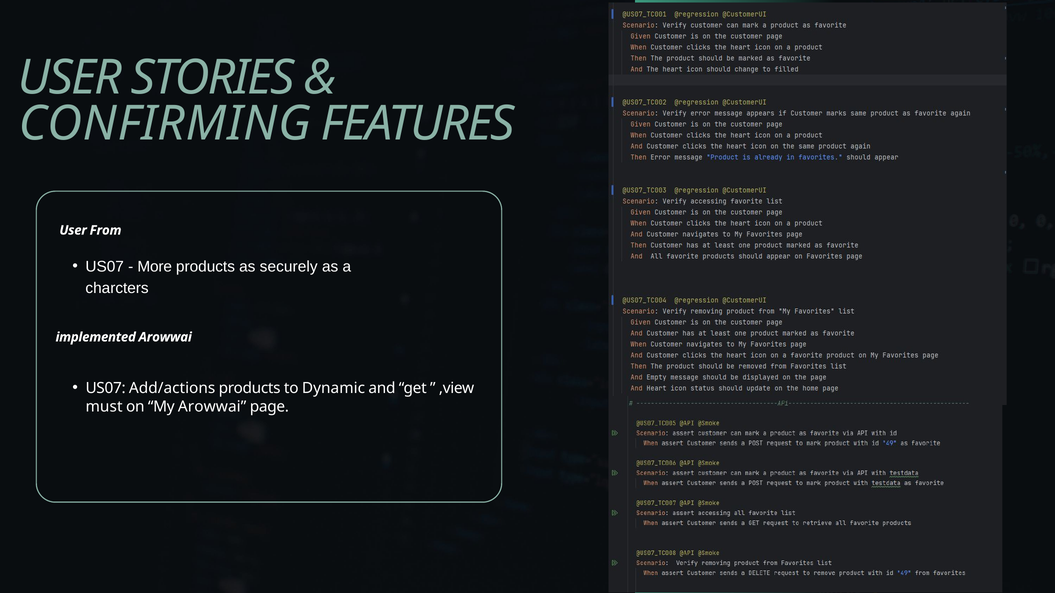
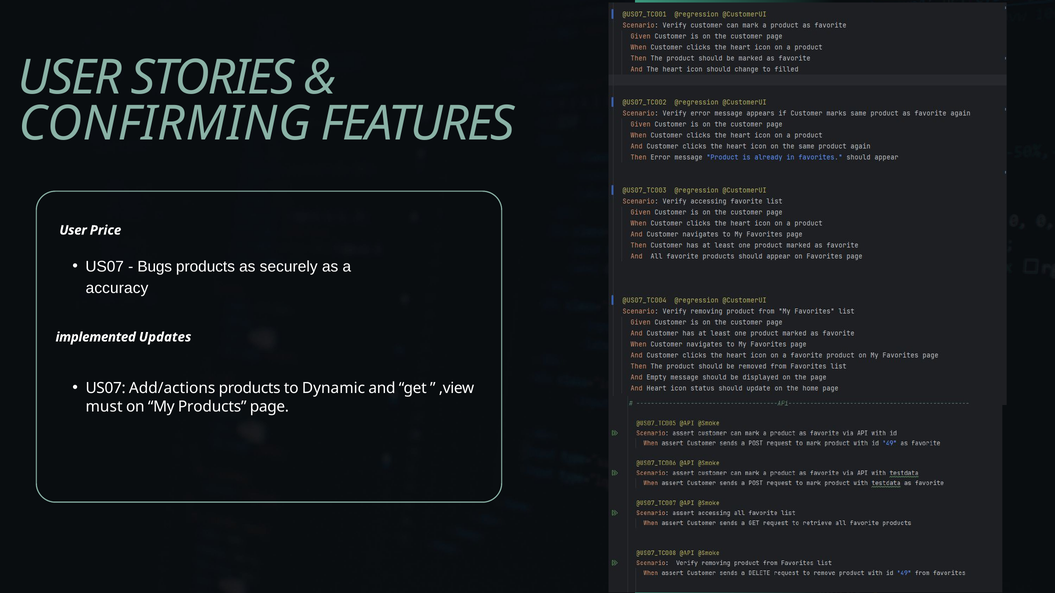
From: From -> Price (105, 230)
More: More -> Bugs (155, 267)
charcters: charcters -> accuracy (117, 288)
implemented Arowwai: Arowwai -> Updates (165, 337)
My Arowwai: Arowwai -> Products (212, 407)
